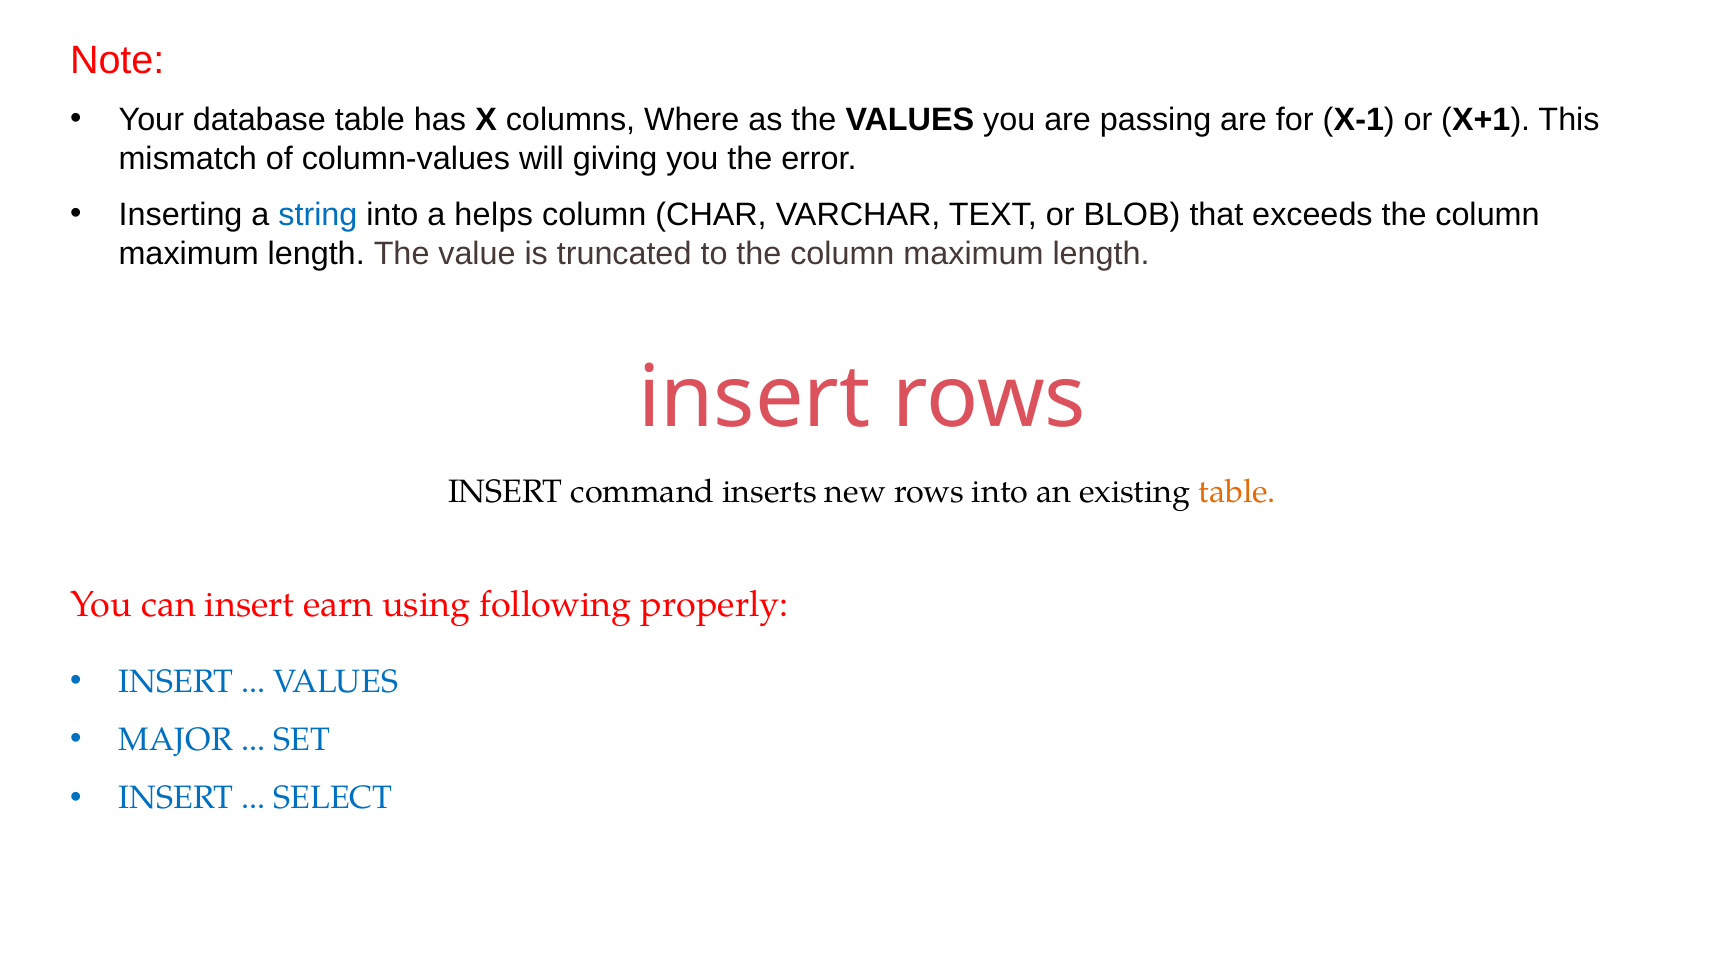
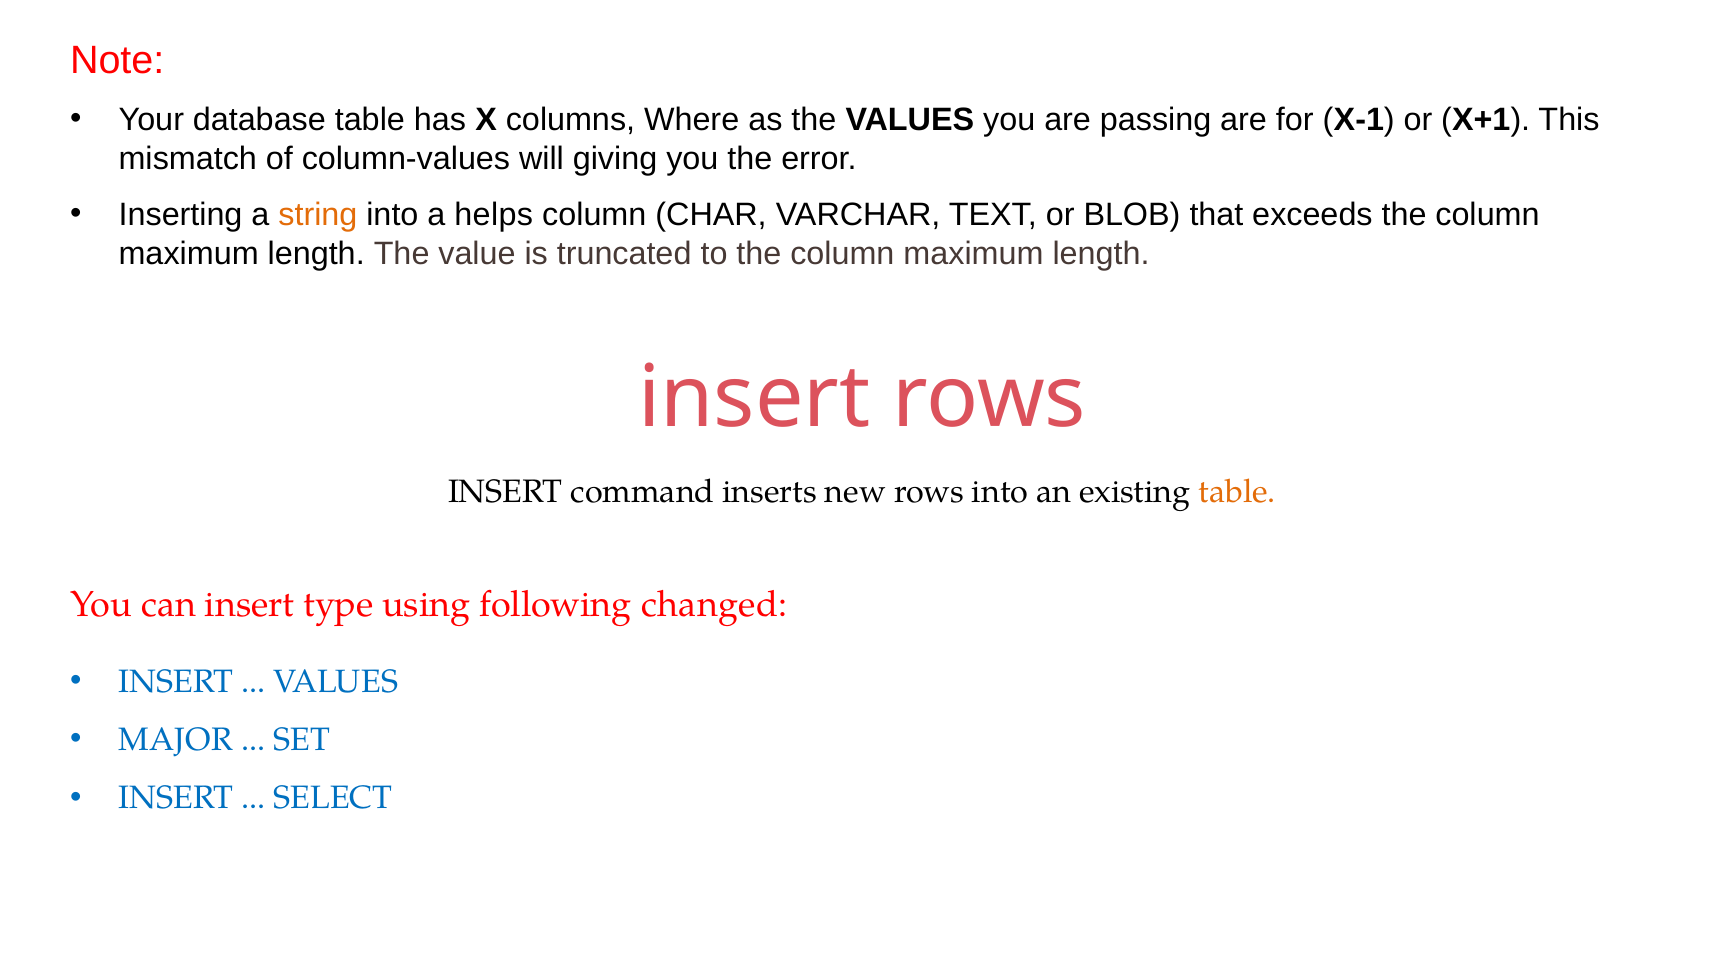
string colour: blue -> orange (318, 215)
earn: earn -> type (339, 605)
properly: properly -> changed (715, 605)
